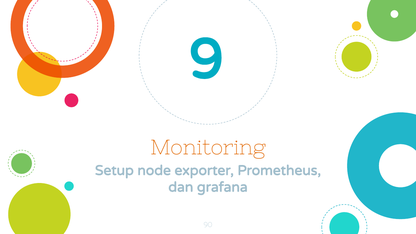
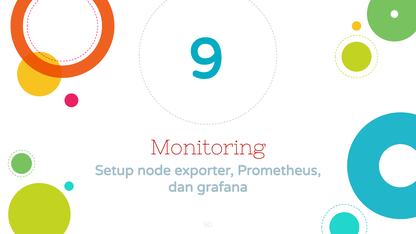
Monitoring colour: orange -> red (208, 148)
